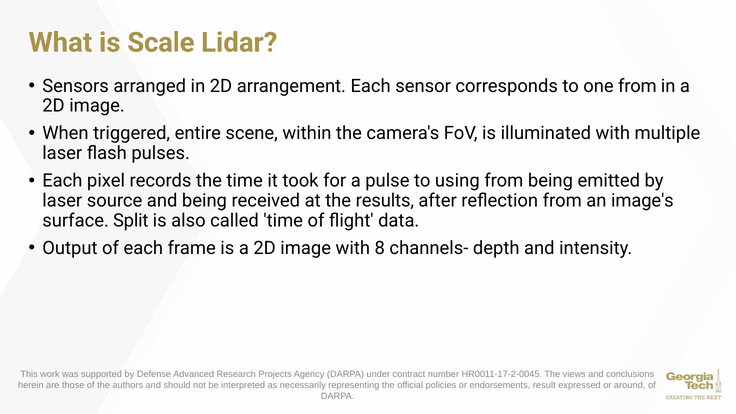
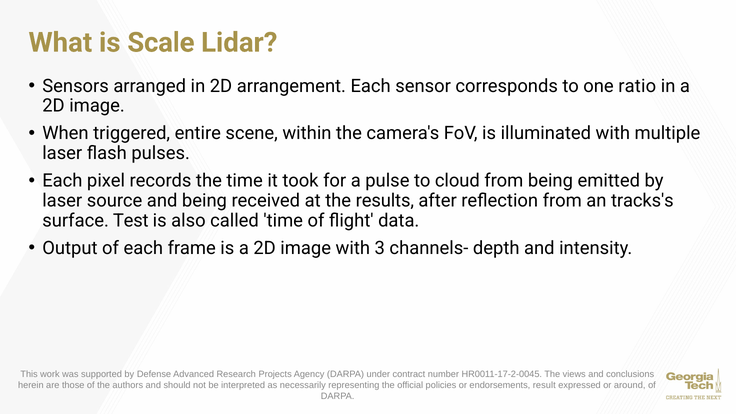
one from: from -> ratio (637, 86)
using: using -> cloud (457, 181)
image's: image's -> tracks's (642, 201)
Split: Split -> Test (131, 220)
8: 8 -> 3 (380, 248)
